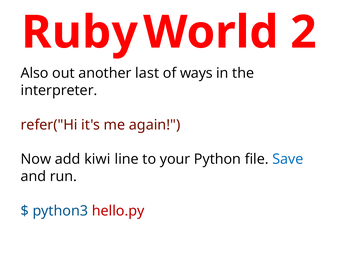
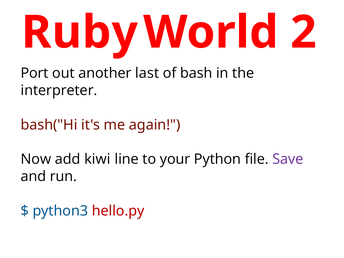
Also: Also -> Port (35, 73)
ways: ways -> bash (196, 73)
refer("Hi: refer("Hi -> bash("Hi (49, 125)
Save colour: blue -> purple (288, 159)
